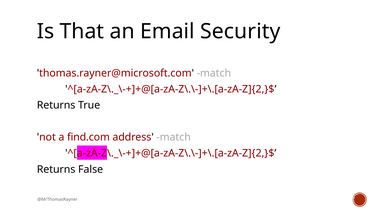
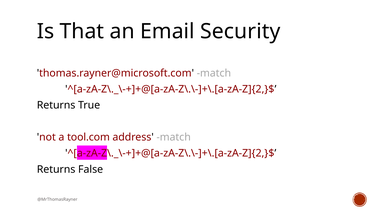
find.com: find.com -> tool.com (88, 137)
